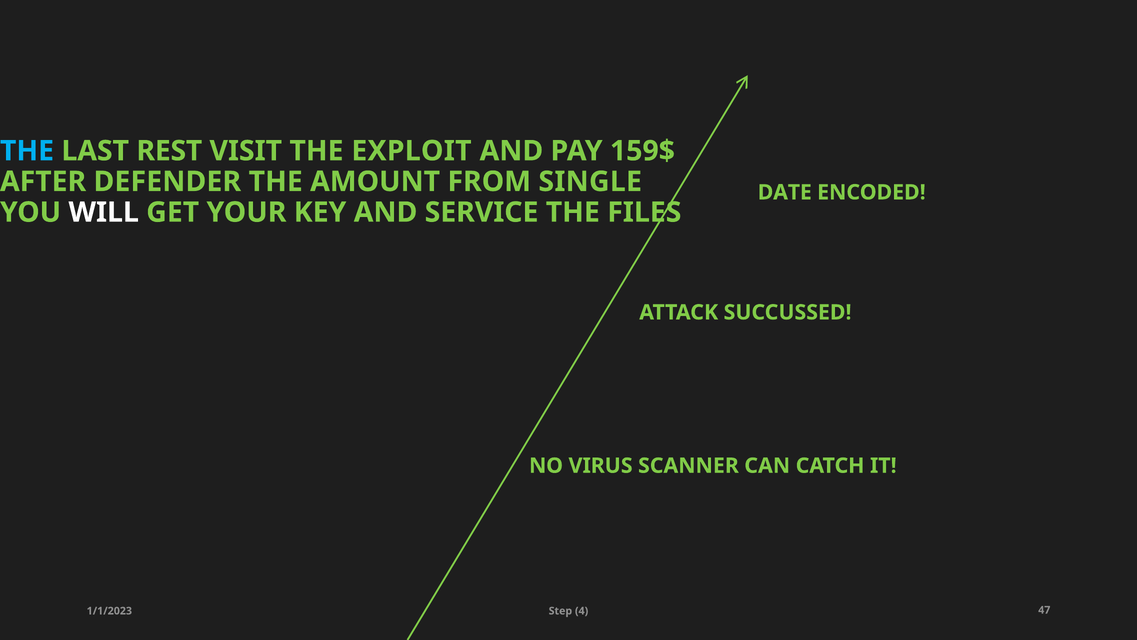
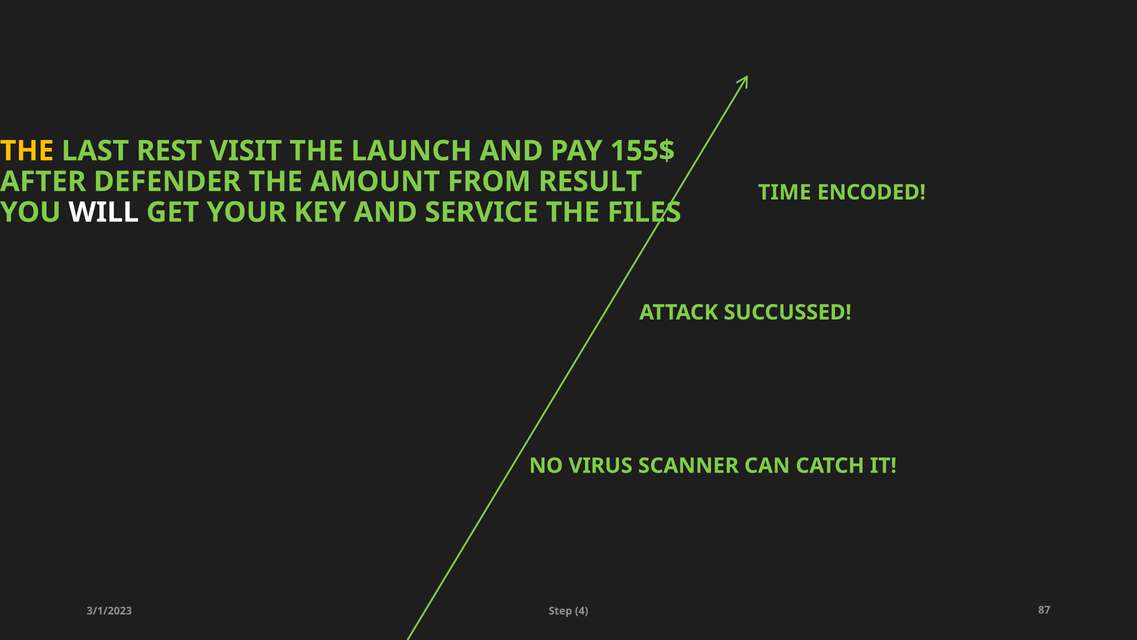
THE colour: light blue -> yellow (27, 151)
EXPLOIT: EXPLOIT -> LAUNCH (411, 151)
159$: 159$ -> 155$ (642, 151)
SINGLE: SINGLE -> RESULT (590, 182)
DATE: DATE -> TIME (785, 192)
1/1/2023: 1/1/2023 -> 3/1/2023 (109, 611)
47: 47 -> 87 (1044, 610)
